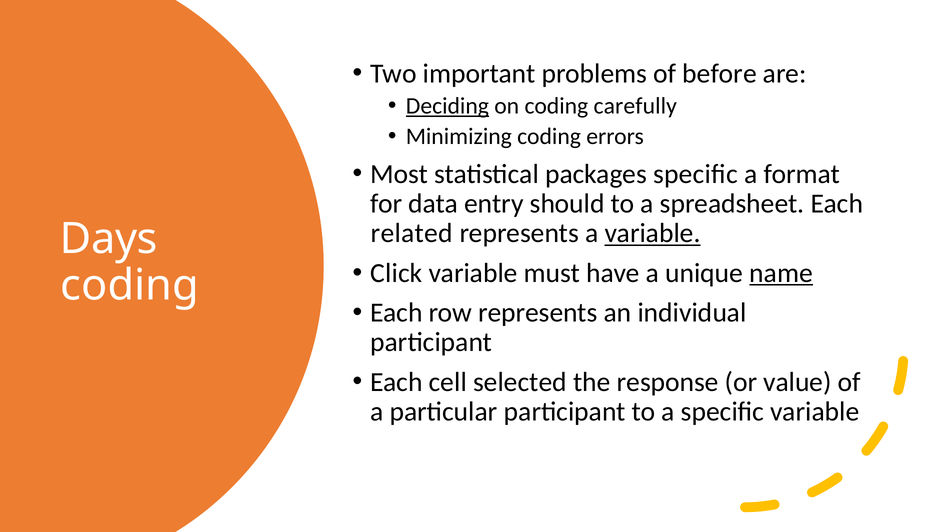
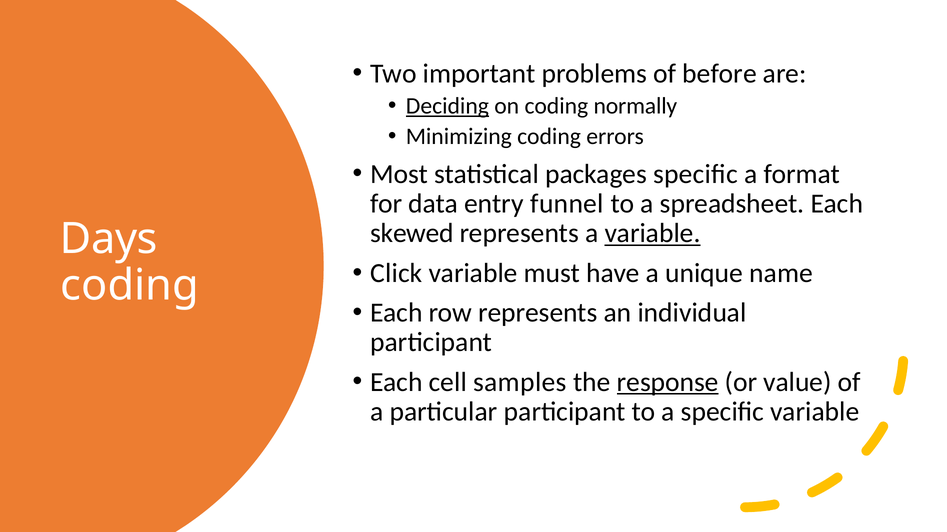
carefully: carefully -> normally (635, 106)
should: should -> funnel (567, 204)
related: related -> skewed (412, 234)
name underline: present -> none (781, 273)
selected: selected -> samples (520, 382)
response underline: none -> present (668, 382)
